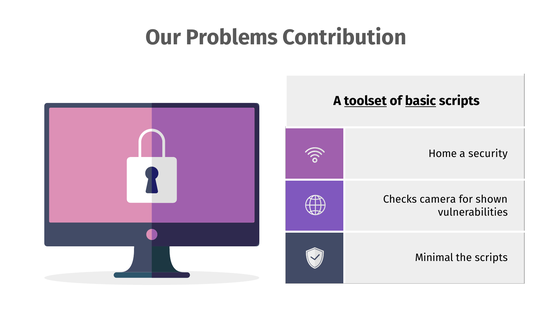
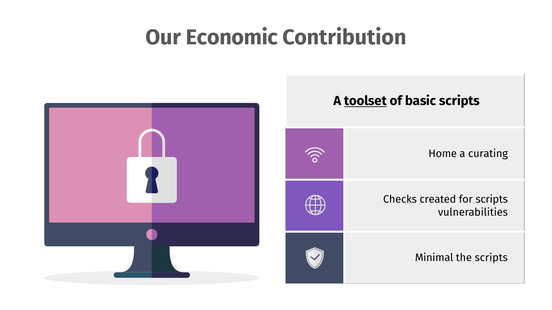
Problems: Problems -> Economic (232, 38)
basic underline: present -> none (421, 101)
security: security -> curating (488, 154)
camera: camera -> created (438, 200)
for shown: shown -> scripts (492, 200)
